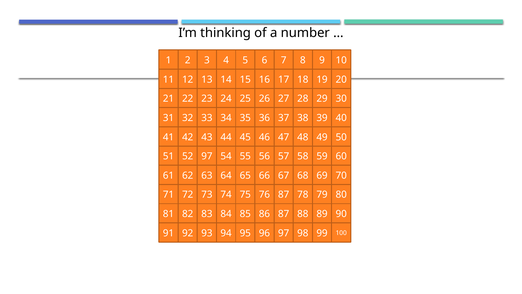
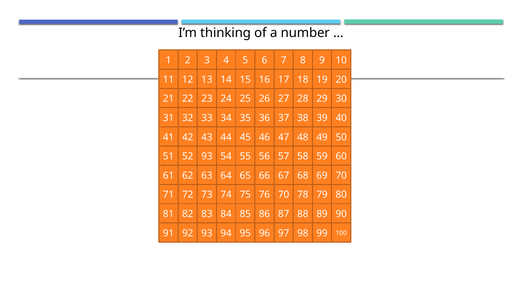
52 97: 97 -> 93 (207, 156)
76 87: 87 -> 70 (284, 195)
